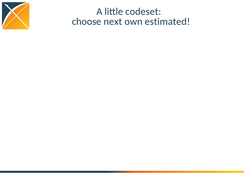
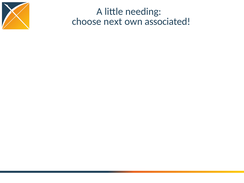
codeset: codeset -> needing (143, 12)
estimated: estimated -> associated (168, 22)
